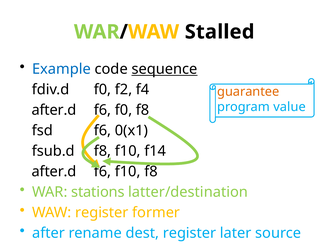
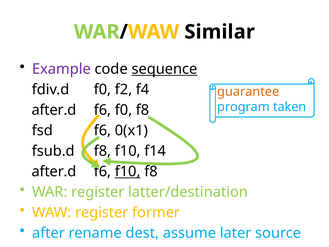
Stalled: Stalled -> Similar (220, 32)
Example colour: blue -> purple (61, 69)
value: value -> taken (290, 107)
f10 underline: none -> present (128, 171)
WAR stations: stations -> register (98, 192)
dest register: register -> assume (189, 233)
